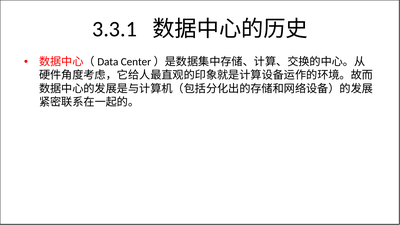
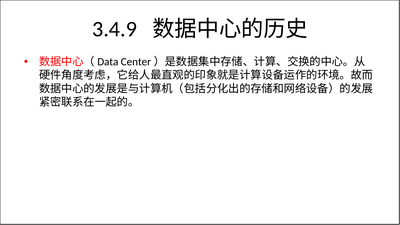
3.3.1: 3.3.1 -> 3.4.9 (115, 29)
